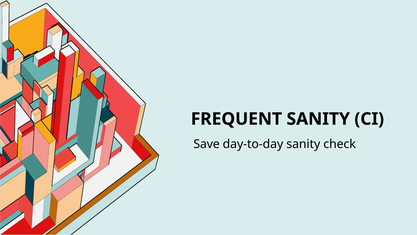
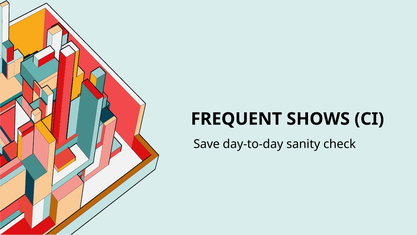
FREQUENT SANITY: SANITY -> SHOWS (318, 119)
